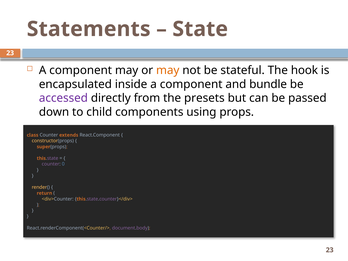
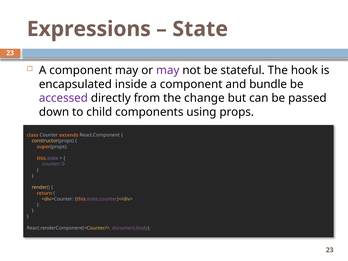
Statements: Statements -> Expressions (89, 29)
may colour: orange -> purple (168, 70)
presets: presets -> change (204, 98)
